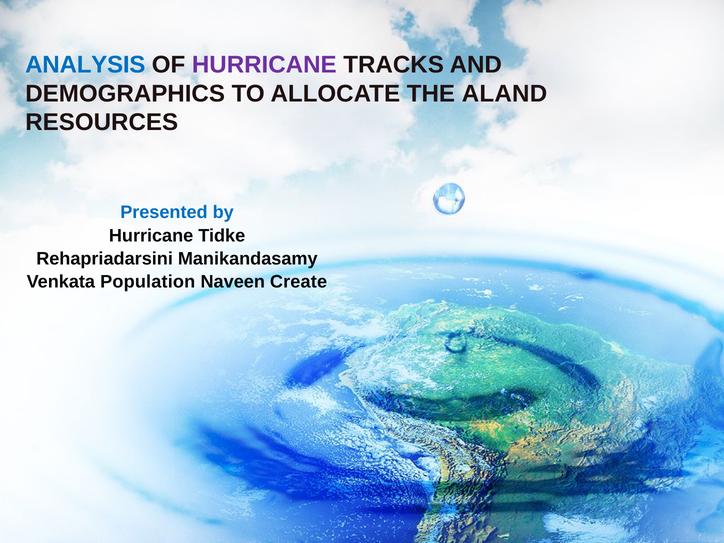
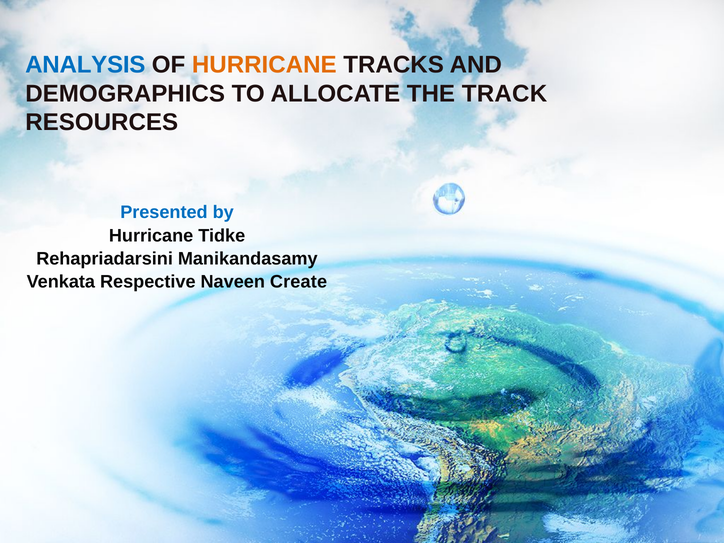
HURRICANE colour: purple -> orange (264, 65)
ALAND: ALAND -> TRACK (505, 94)
Population: Population -> Respective (148, 282)
